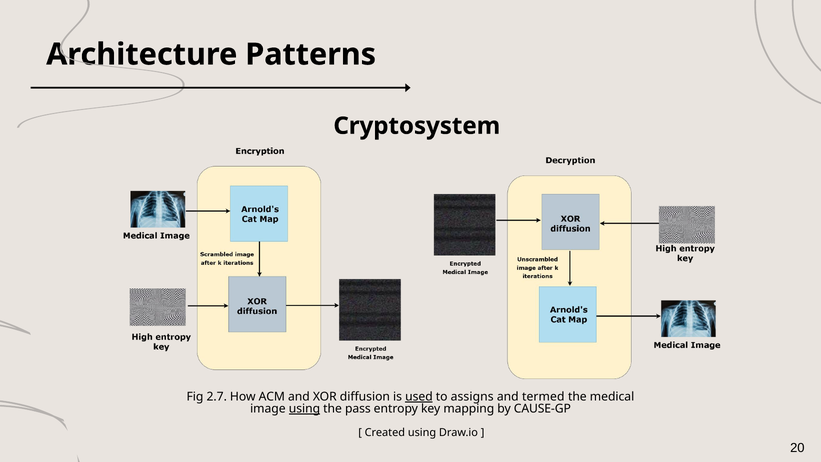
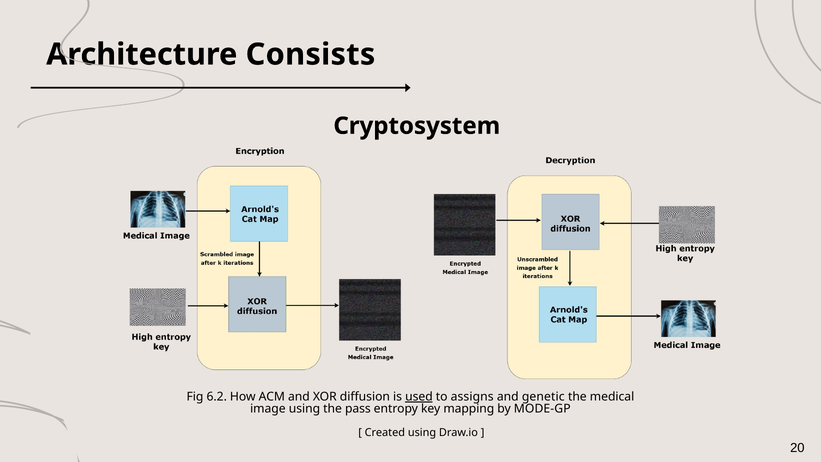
Patterns: Patterns -> Consists (310, 54)
2.7: 2.7 -> 6.2 (217, 397)
termed: termed -> genetic (543, 397)
using underline: present -> none (304, 409)
CAUSE-GP: CAUSE-GP -> MODE-GP (542, 409)
